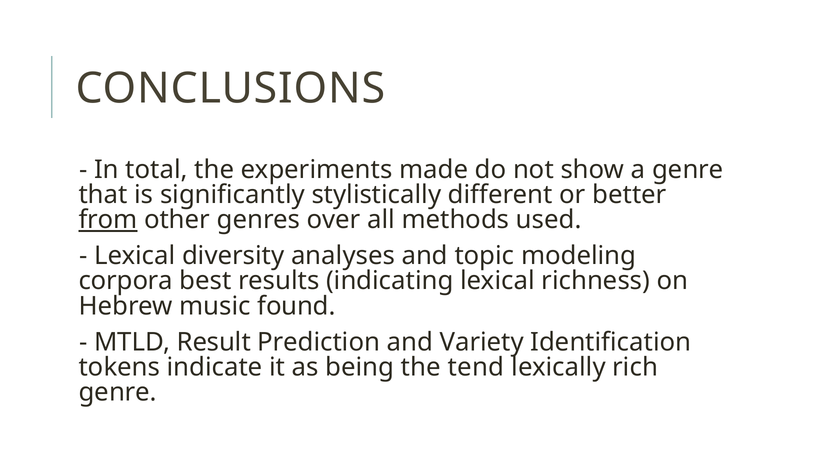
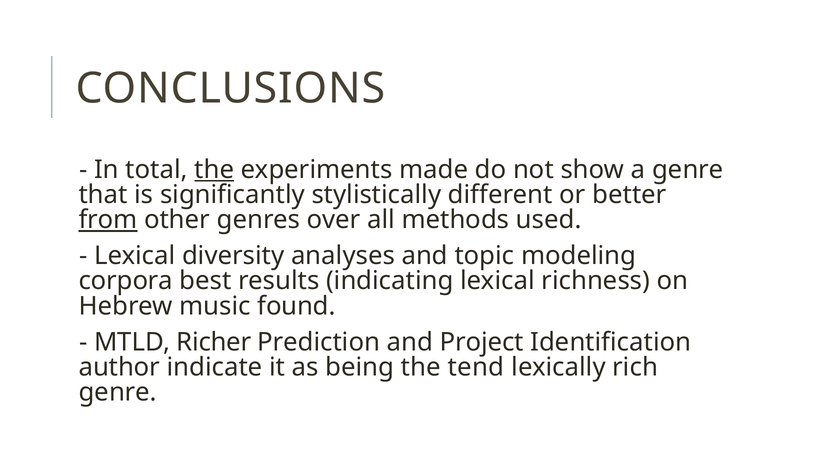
the underline: none -> present (214, 170)
Result: Result -> Richer (214, 342)
Variety: Variety -> Project (482, 342)
tokens: tokens -> author (119, 367)
